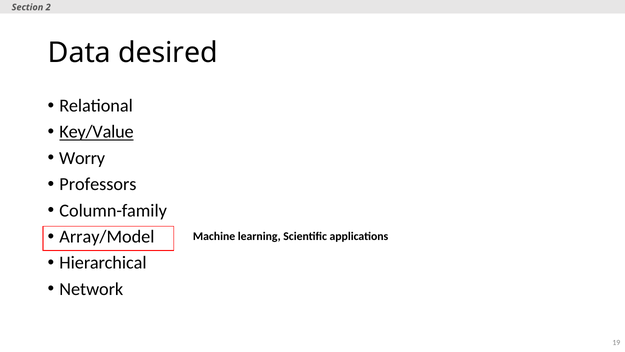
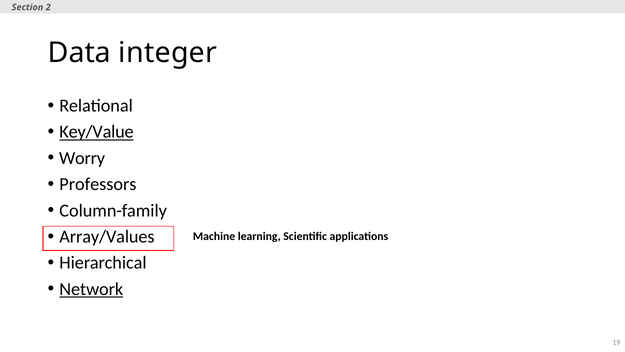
desired: desired -> integer (168, 53)
Array/Model: Array/Model -> Array/Values (107, 236)
Network underline: none -> present (91, 289)
